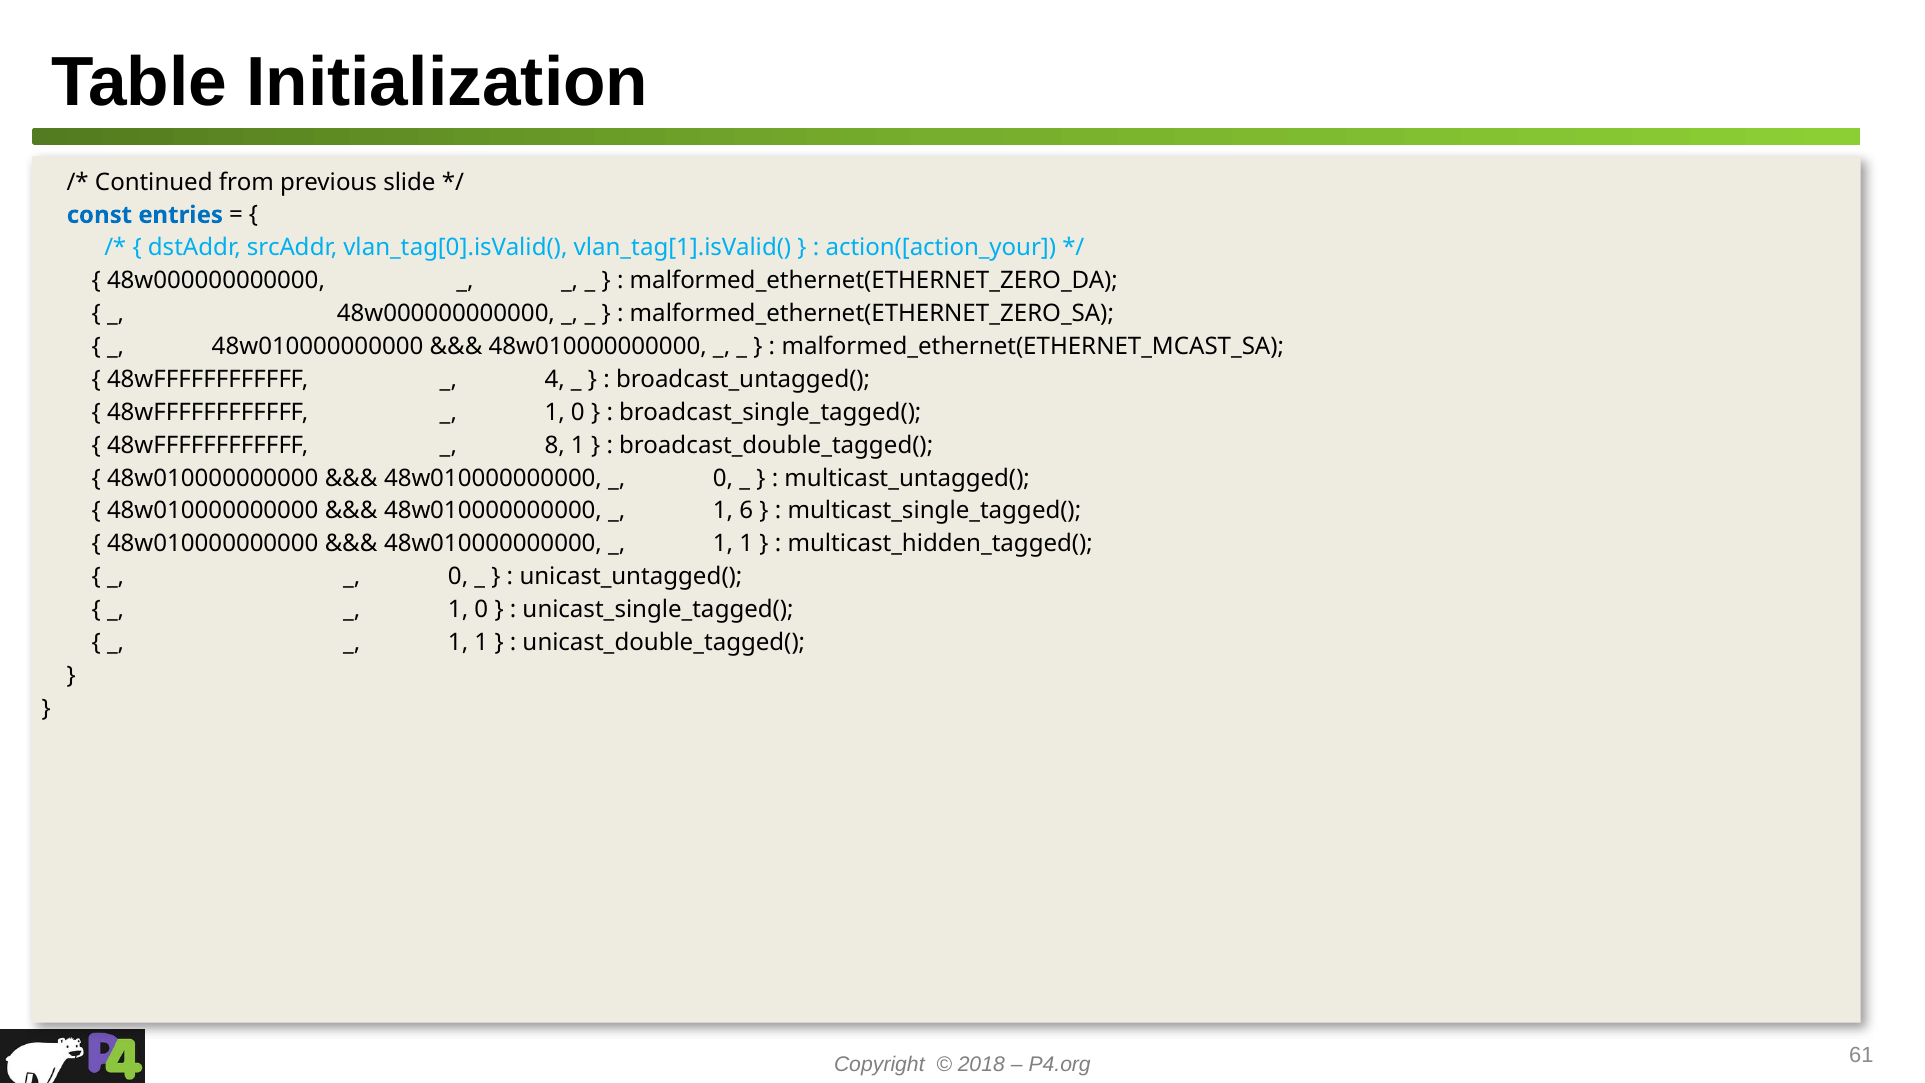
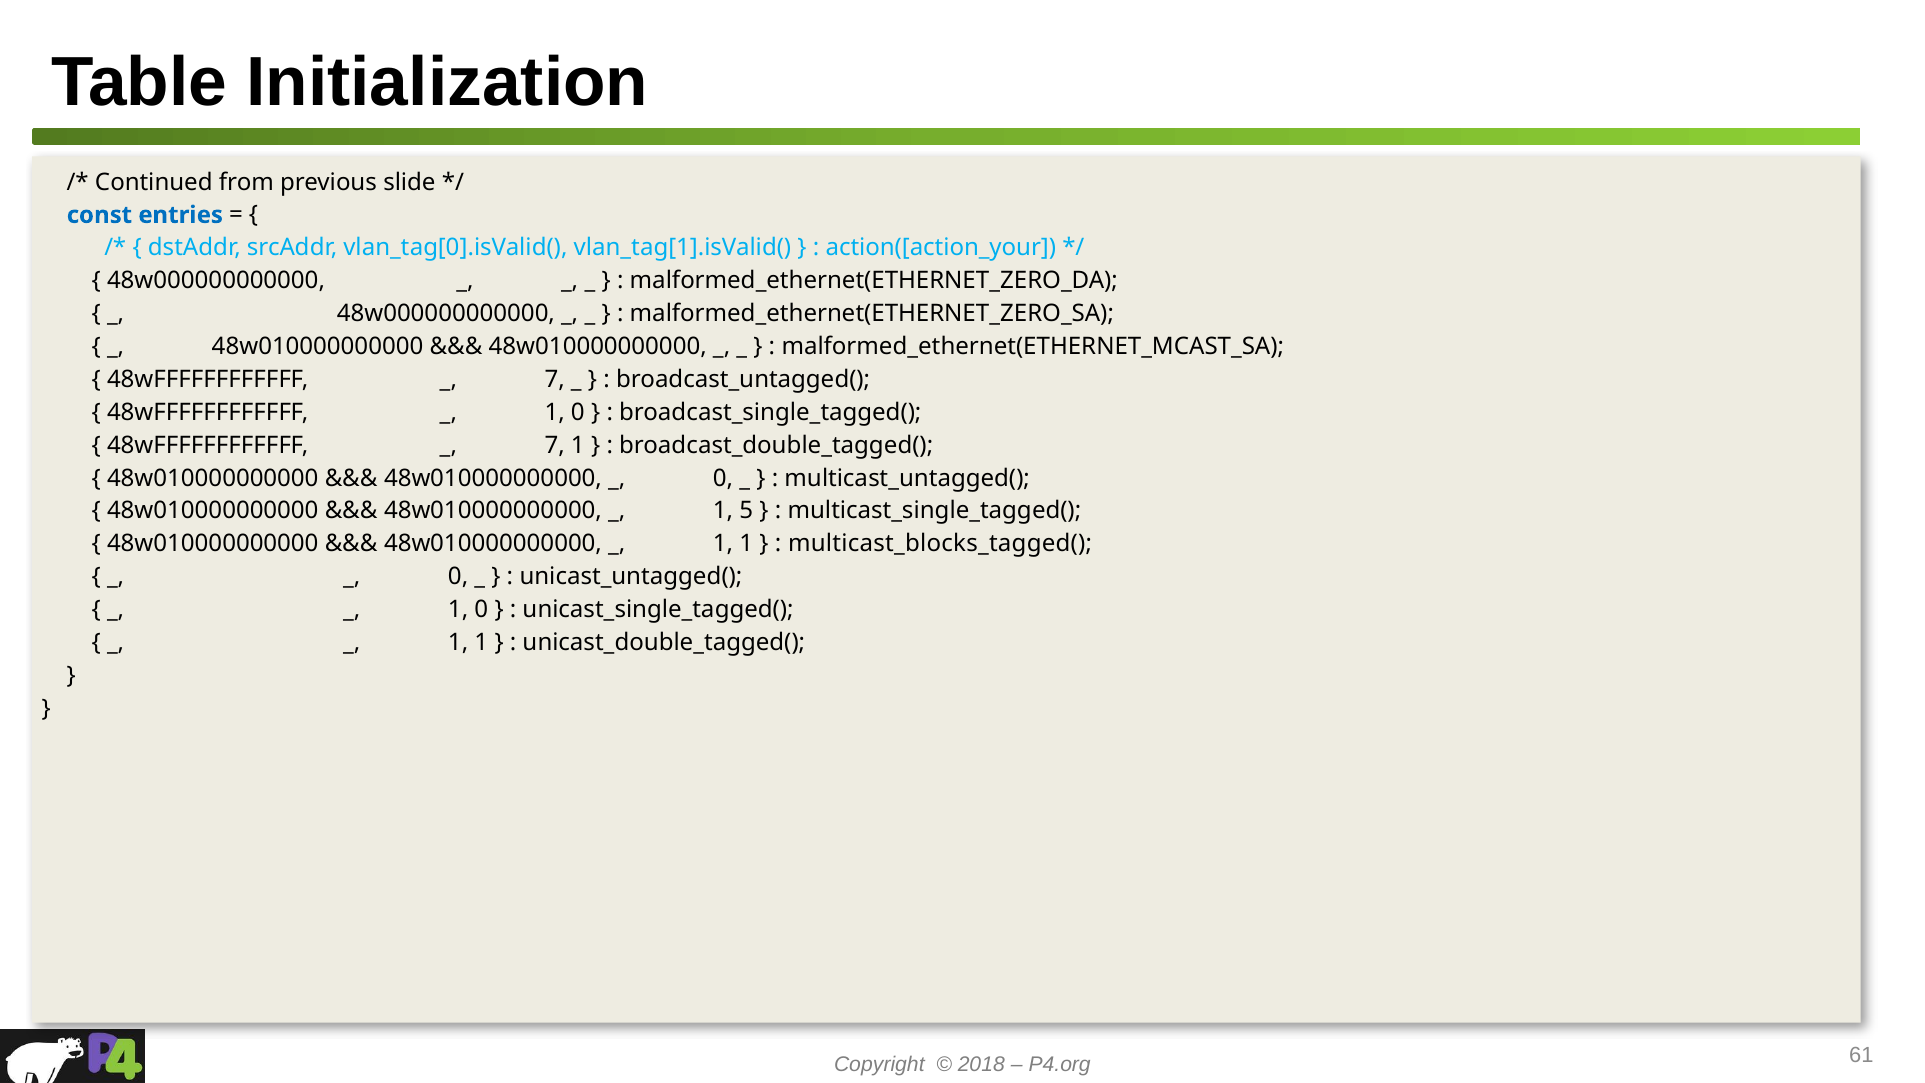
4: 4 -> 7 (555, 379)
8: 8 -> 7 (555, 445)
6: 6 -> 5 (746, 511)
multicast_hidden_tagged(: multicast_hidden_tagged( -> multicast_blocks_tagged( (940, 544)
